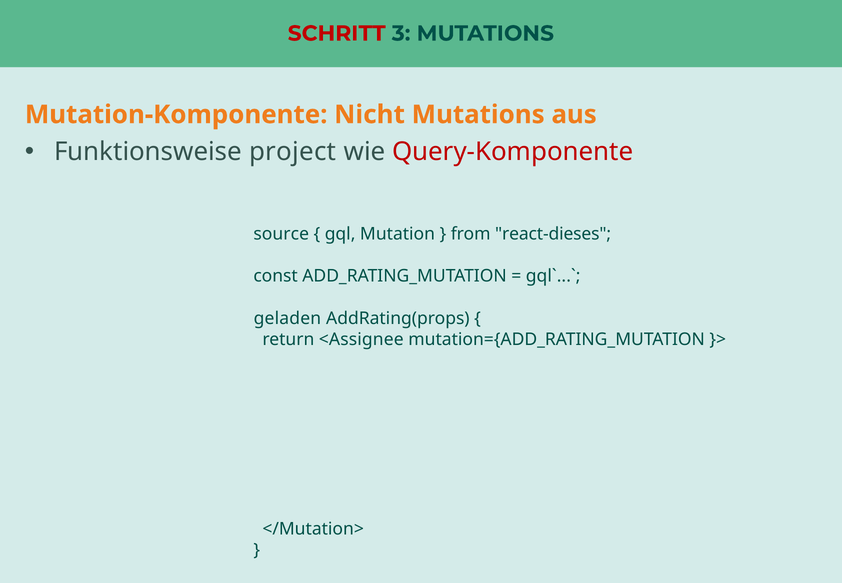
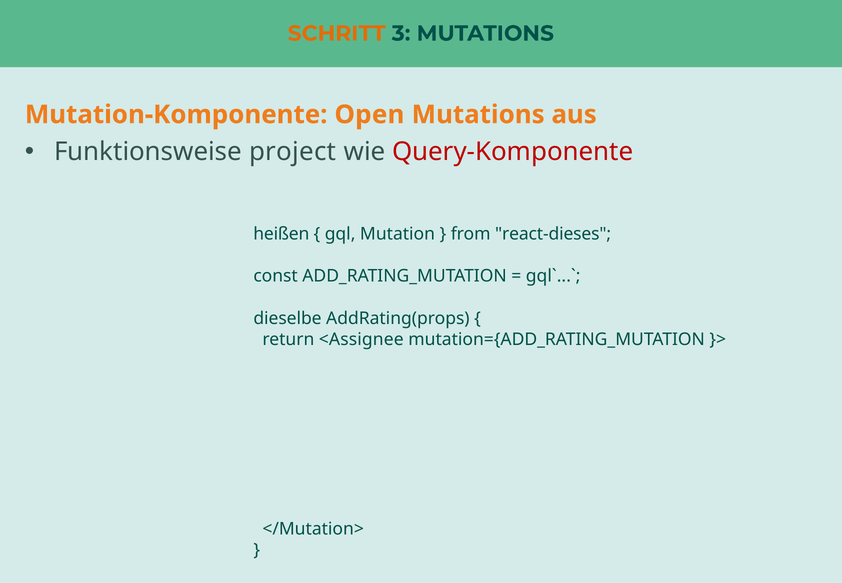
SCHRITT colour: red -> orange (337, 33)
Nicht: Nicht -> Open (369, 115)
source: source -> heißen (281, 234)
geladen: geladen -> dieselbe (287, 318)
